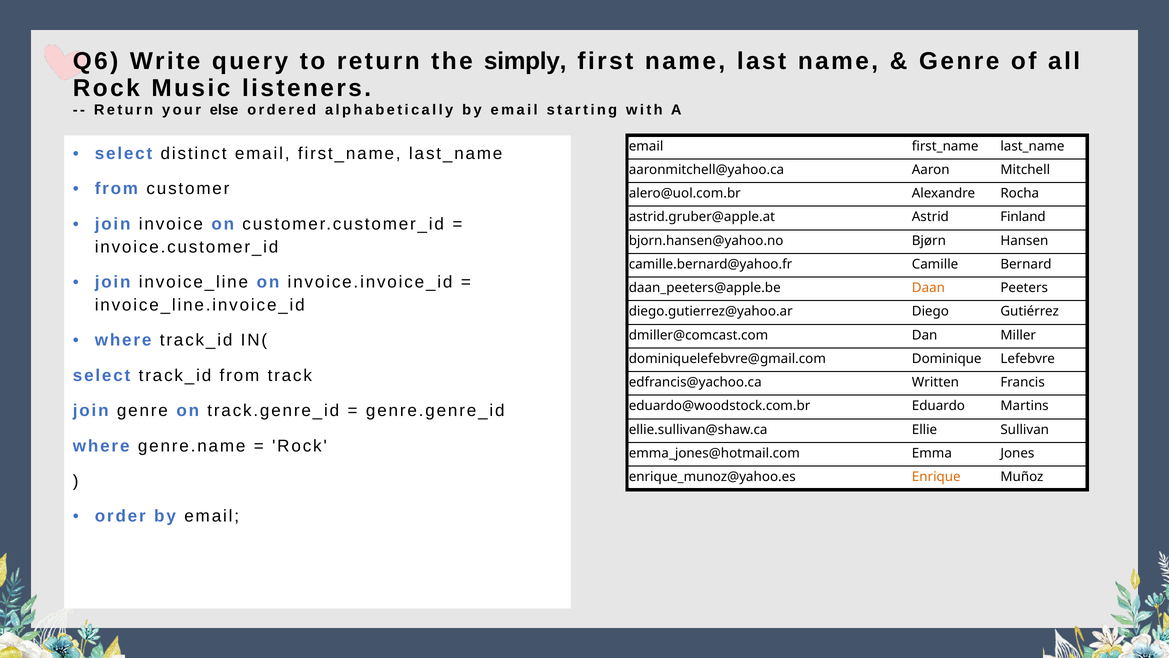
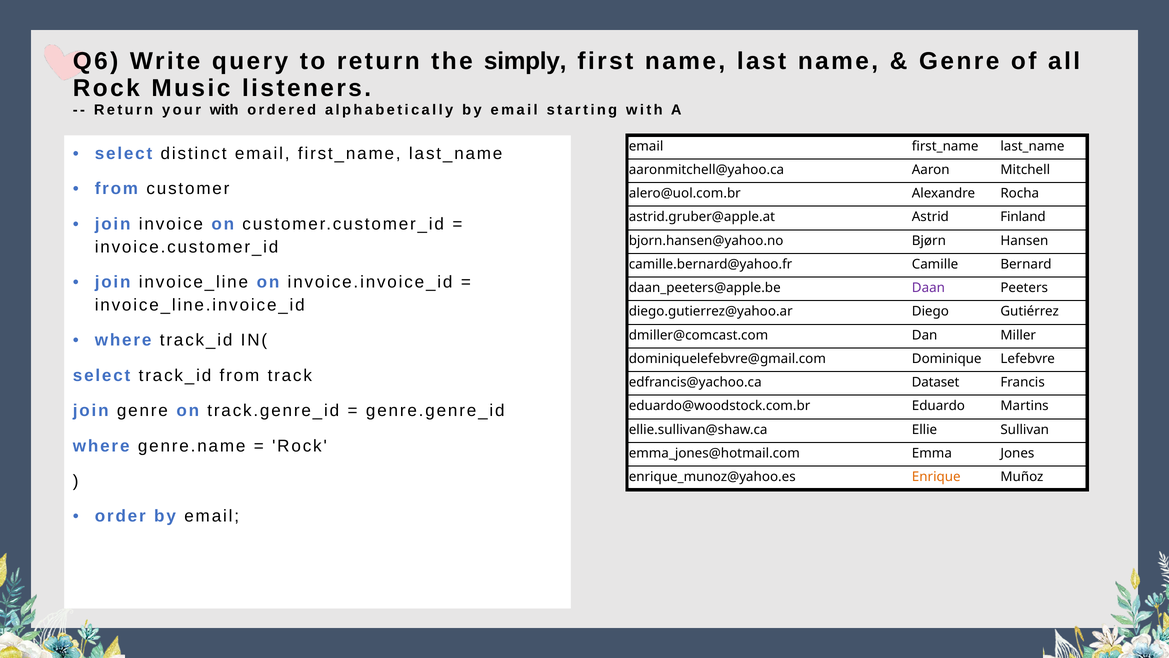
your else: else -> with (224, 110)
Daan colour: orange -> purple (928, 288)
Written: Written -> Dataset (936, 382)
